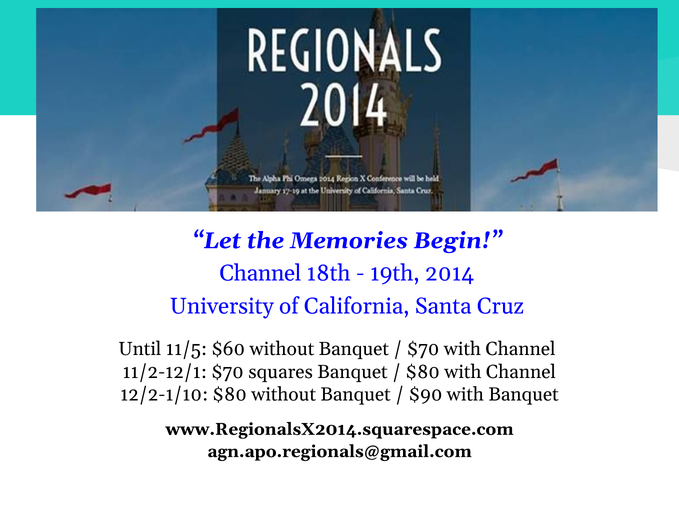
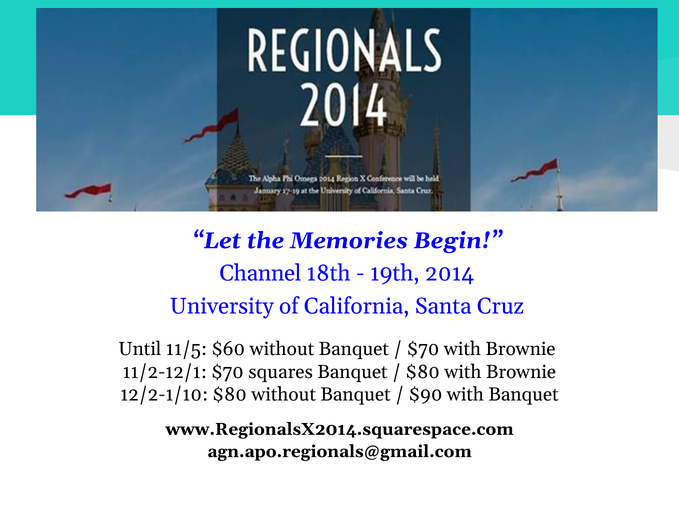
$70 with Channel: Channel -> Brownie (521, 349)
$80 with Channel: Channel -> Brownie (521, 372)
